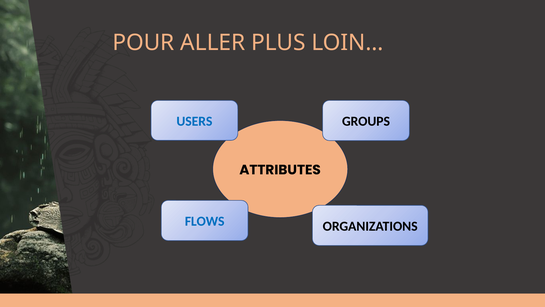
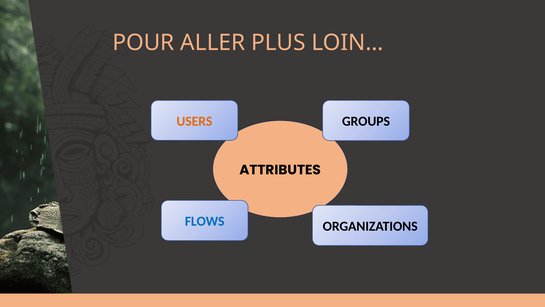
USERS colour: blue -> orange (194, 121)
